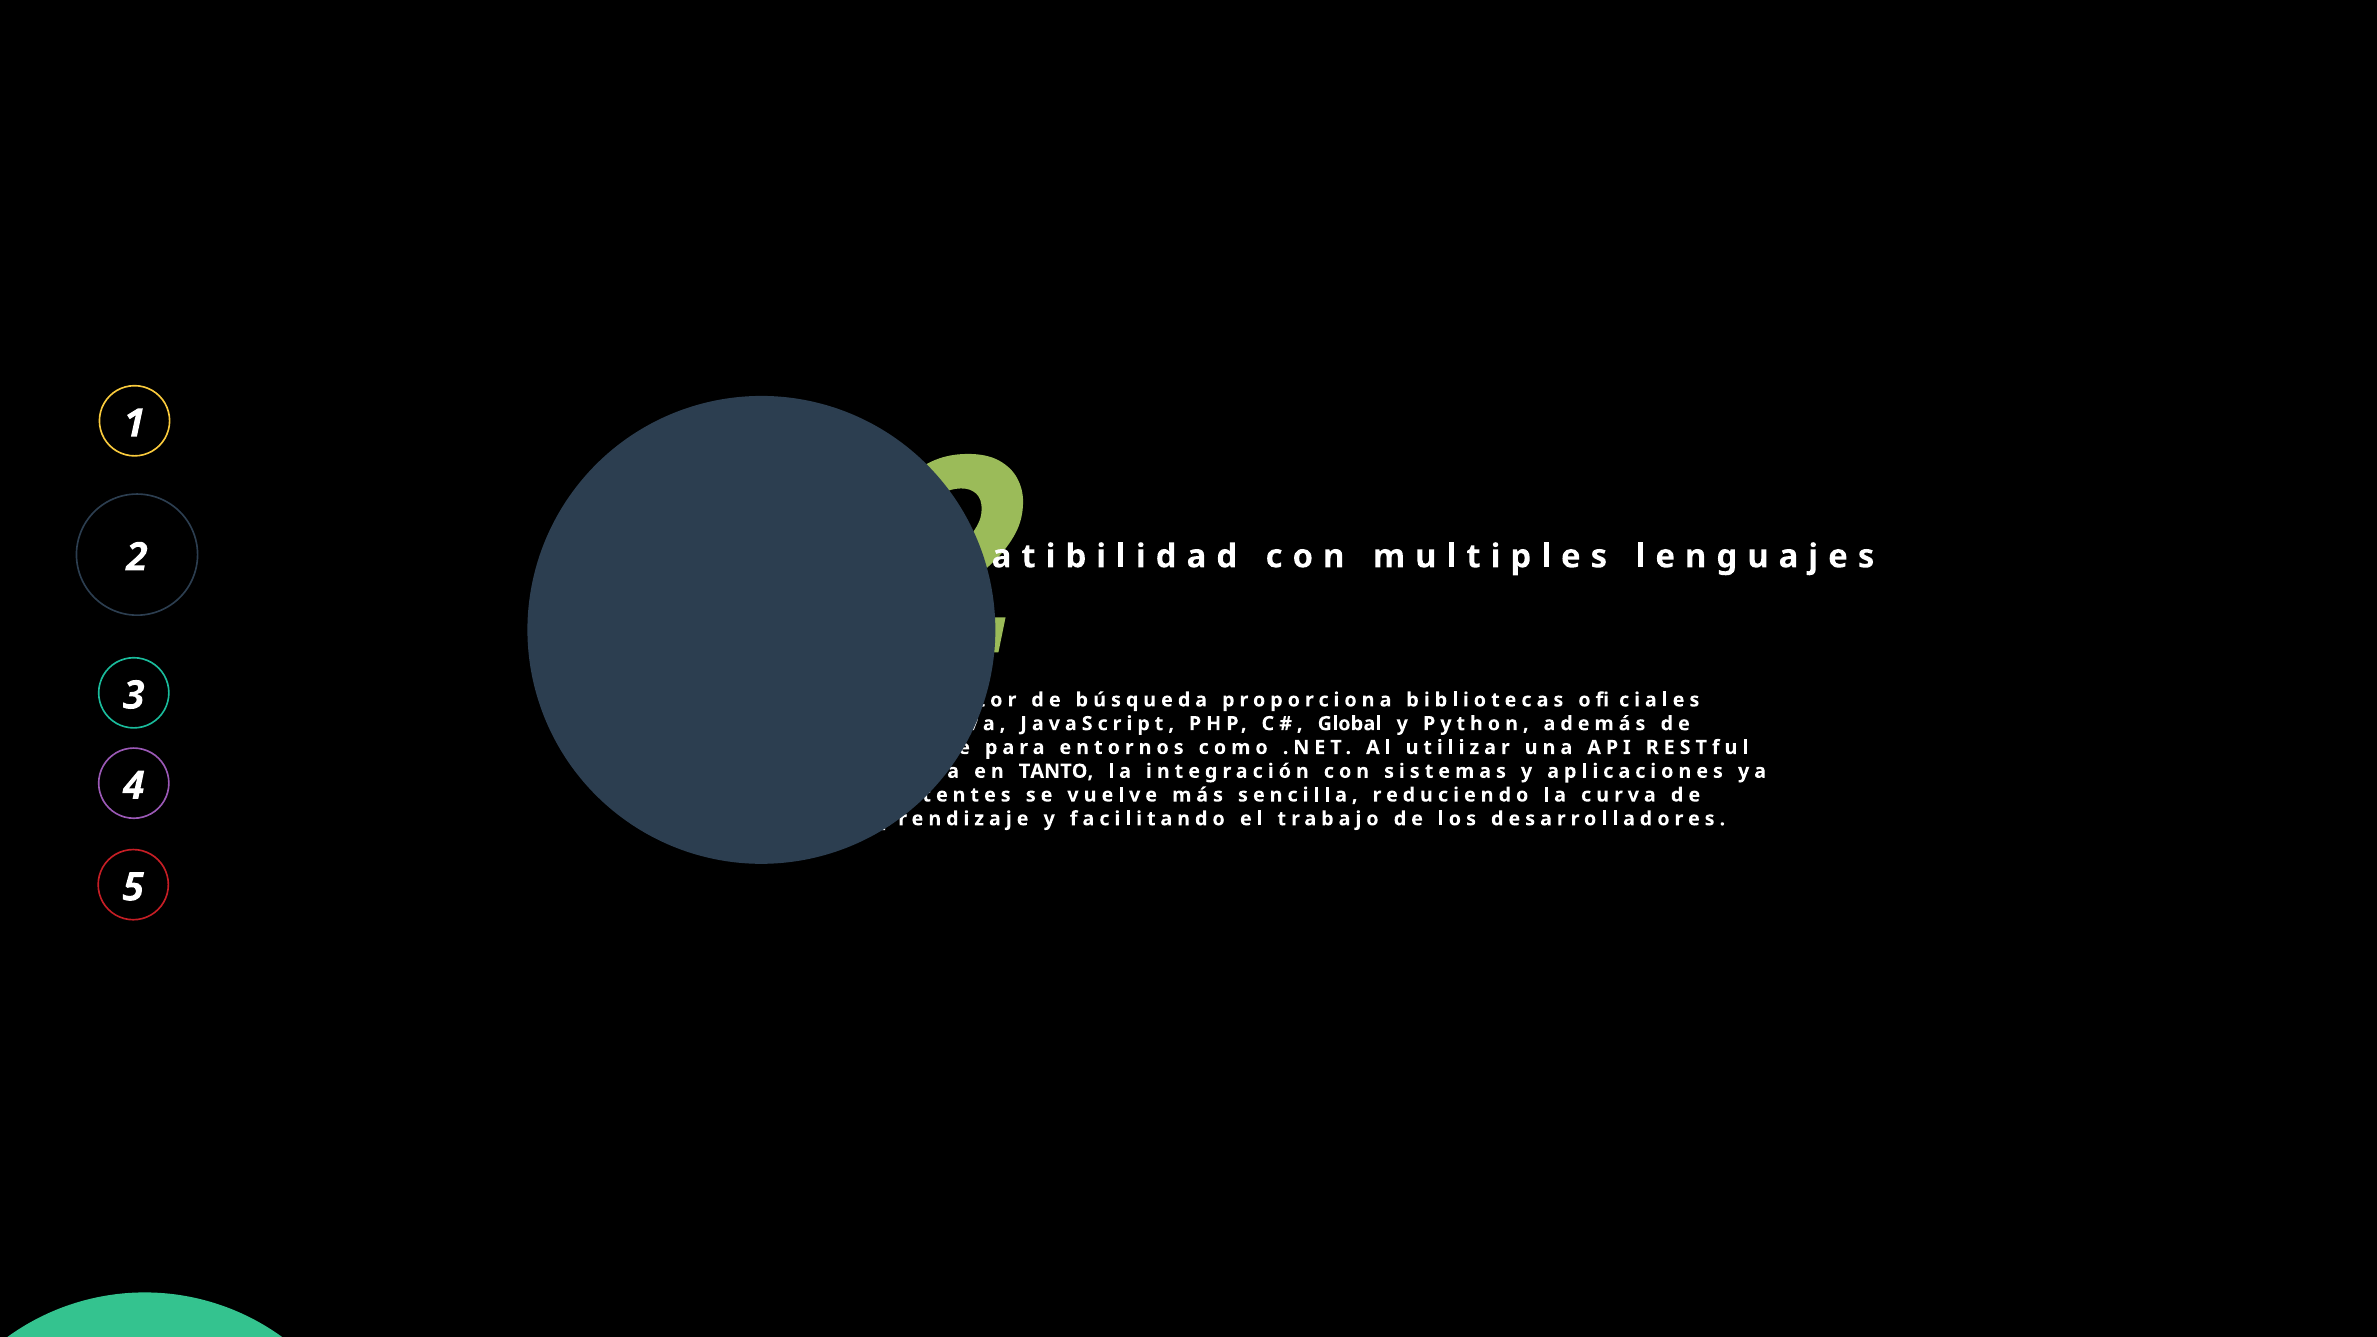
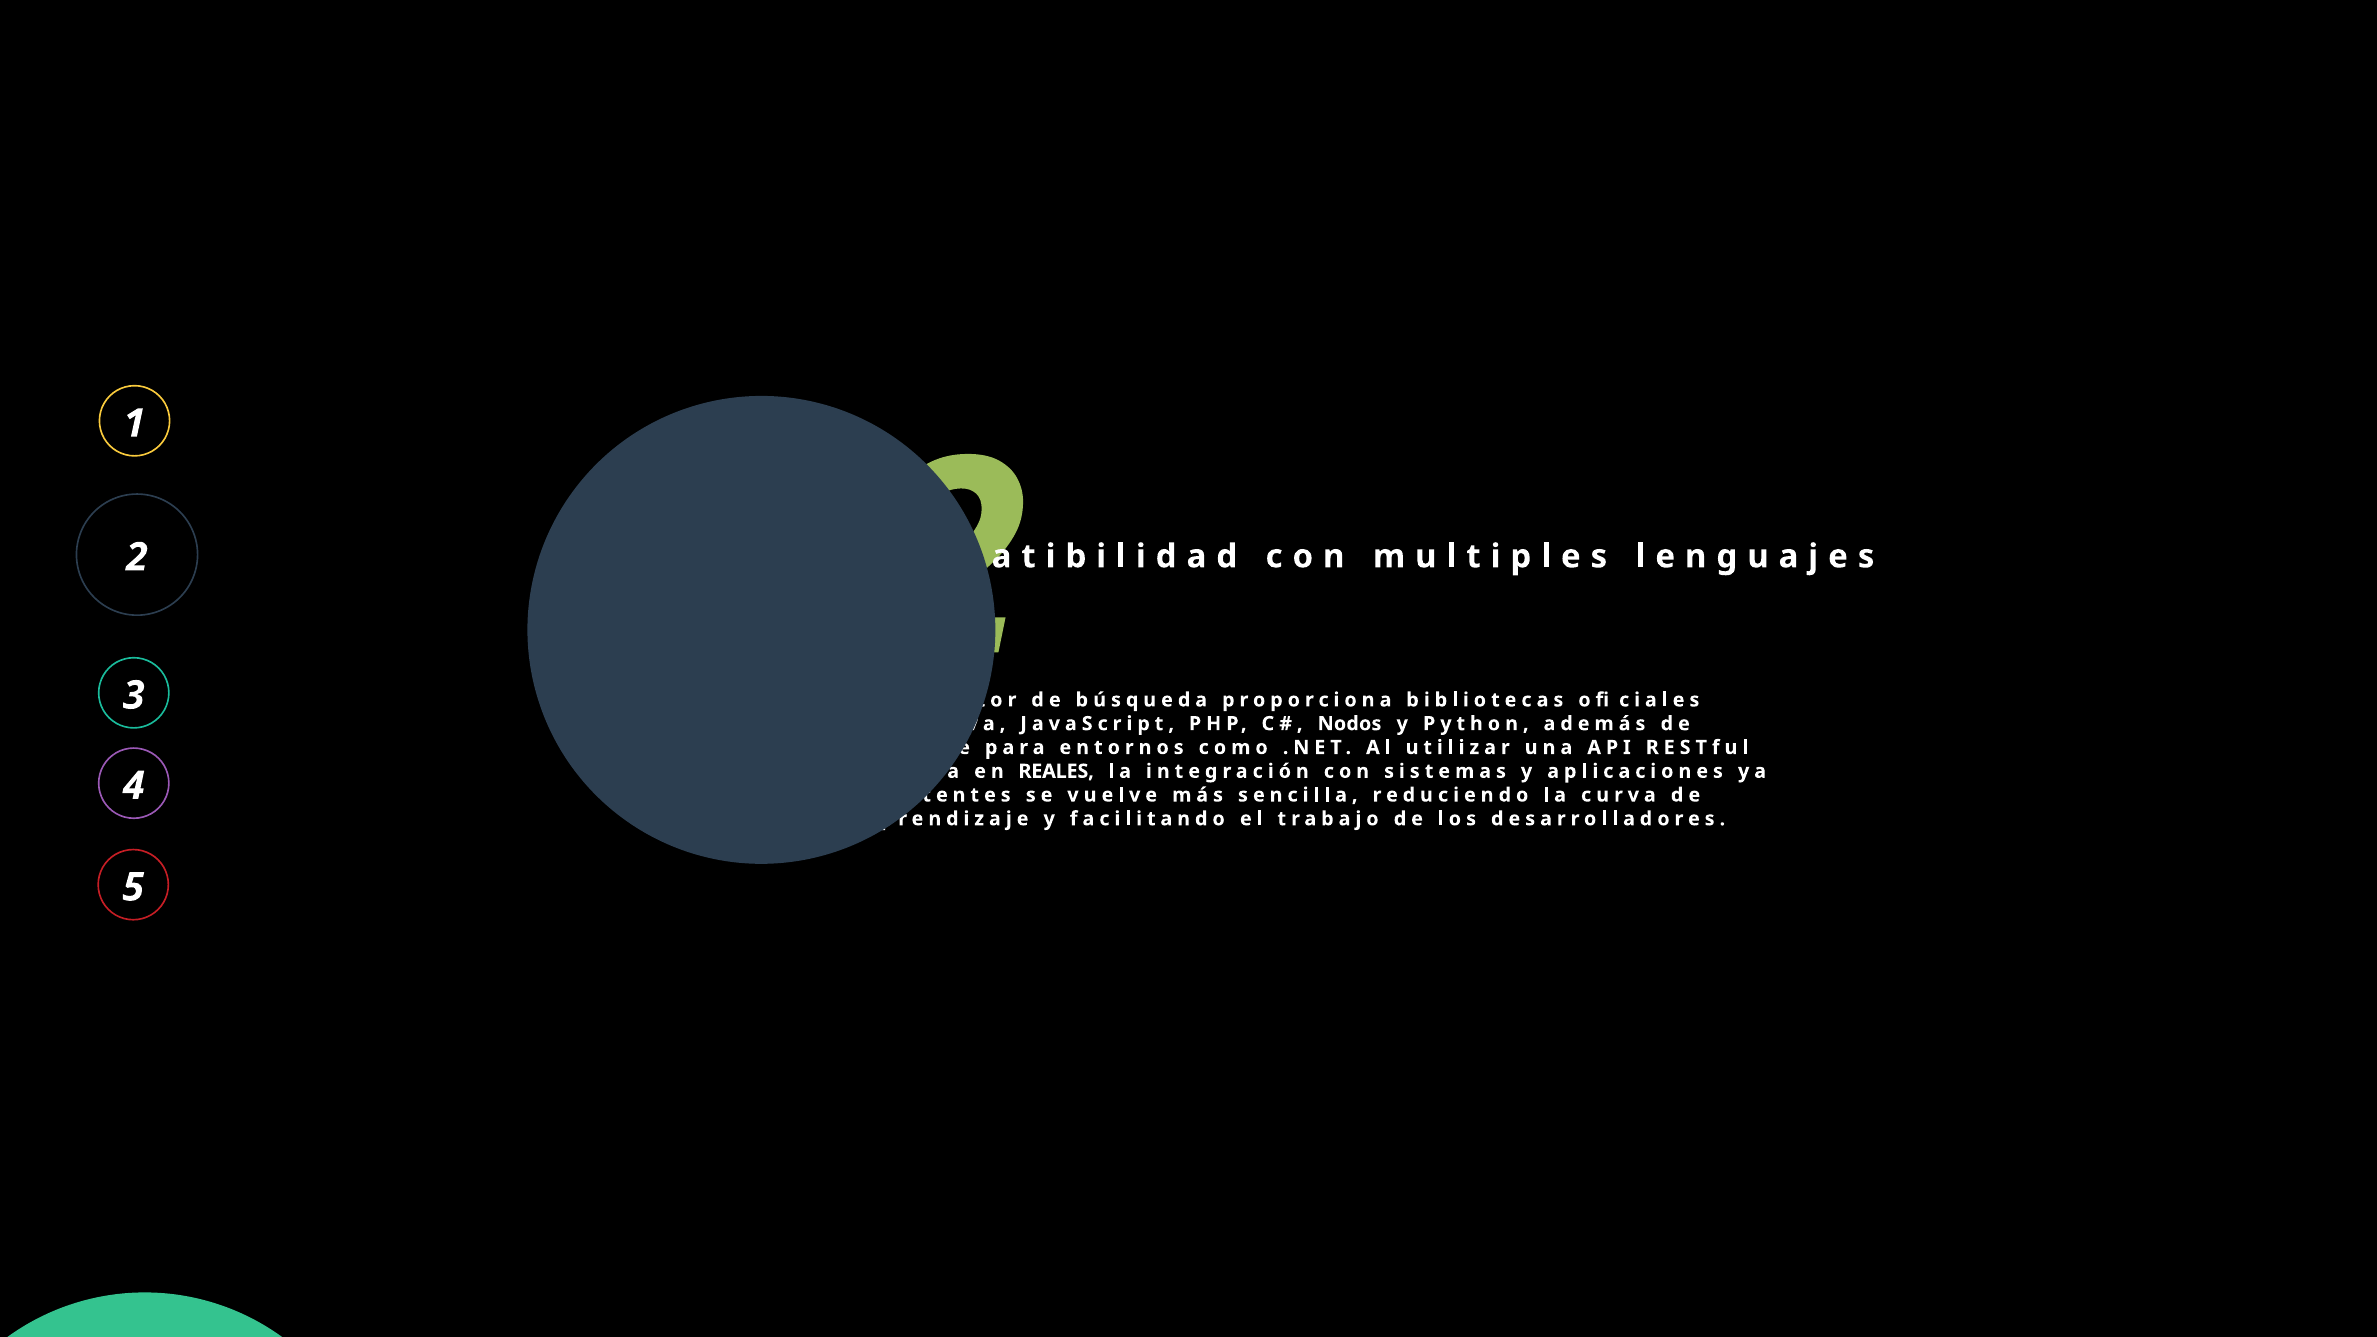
Global: Global -> Nodos (1350, 724)
TANTO: TANTO -> REALES (1056, 771)
